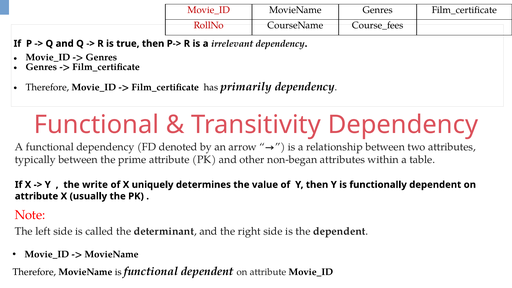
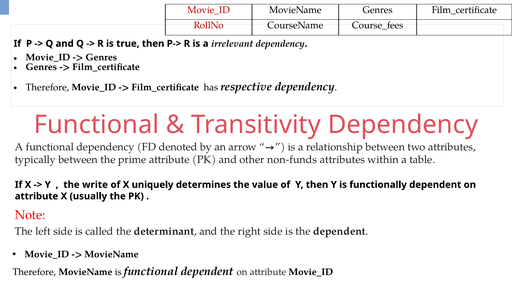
primarily: primarily -> respective (246, 87)
non-began: non-began -> non-funds (292, 160)
